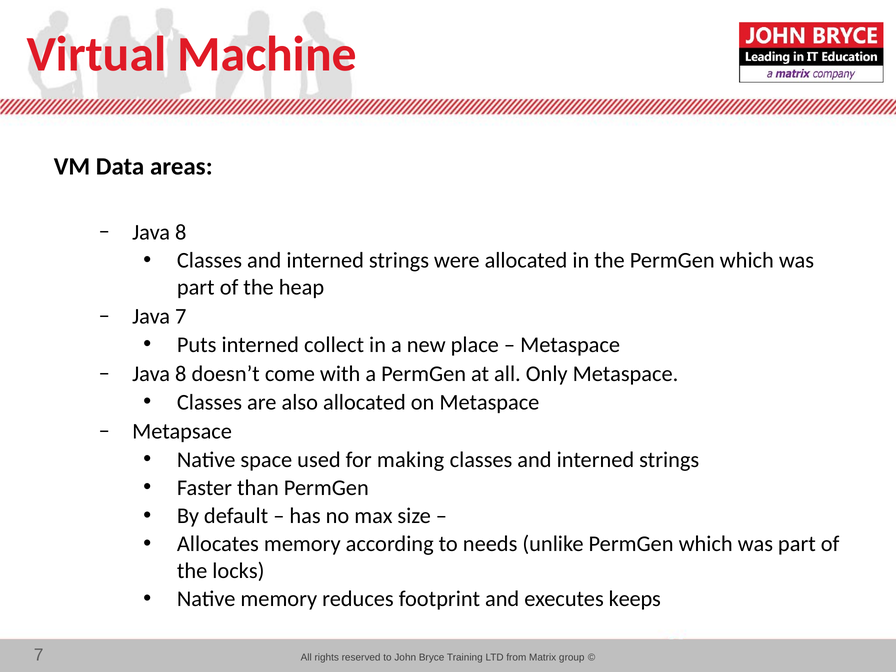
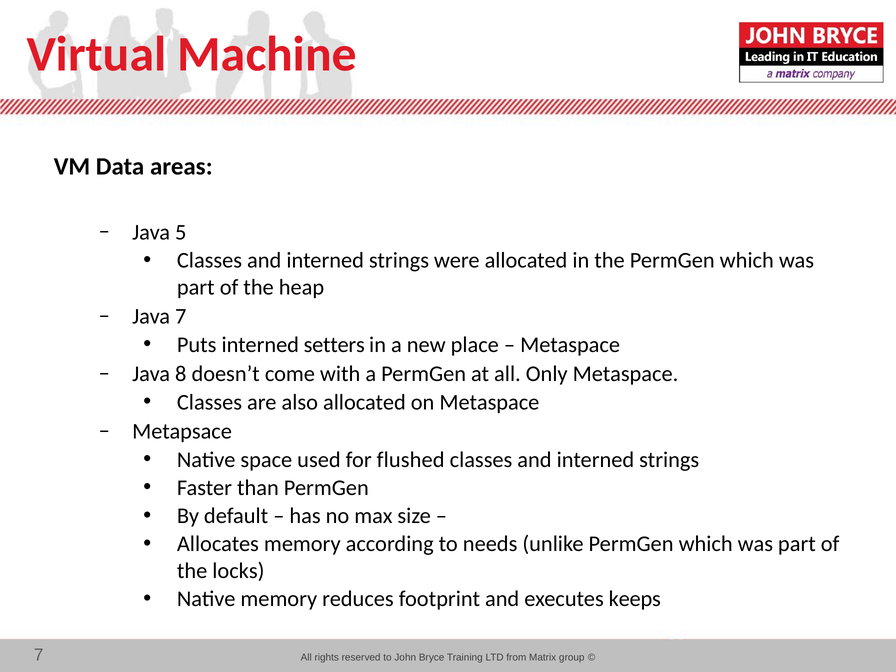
8: 8 -> 5 (181, 232)
collect: collect -> setters (334, 345)
making: making -> flushed (411, 460)
